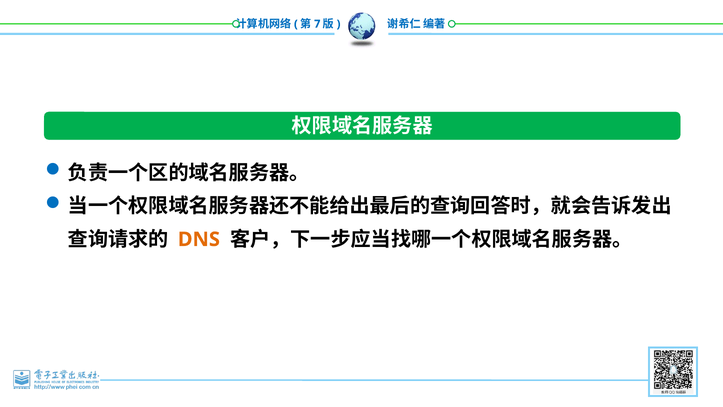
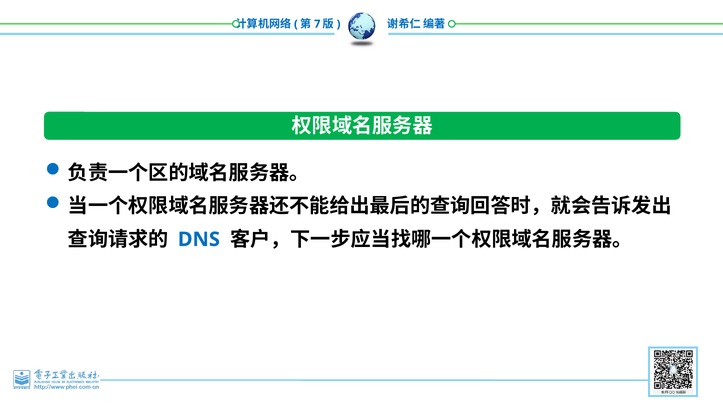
DNS colour: orange -> blue (199, 239)
